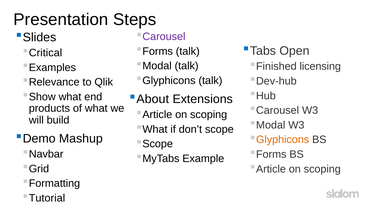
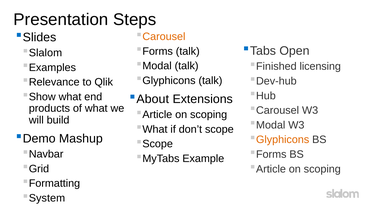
Carousel colour: purple -> orange (164, 37)
Critical: Critical -> Slalom (45, 53)
Tutorial: Tutorial -> System (47, 199)
